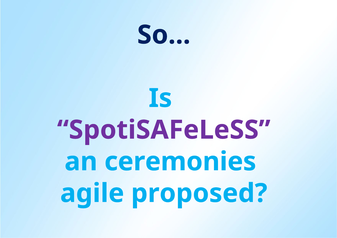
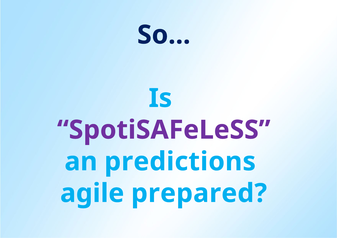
ceremonies: ceremonies -> predictions (180, 162)
proposed: proposed -> prepared (199, 194)
